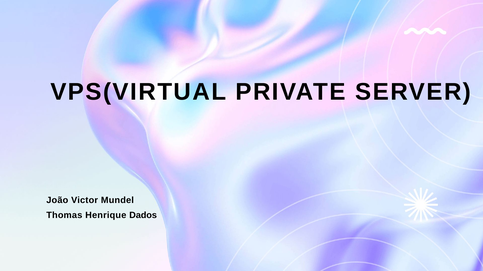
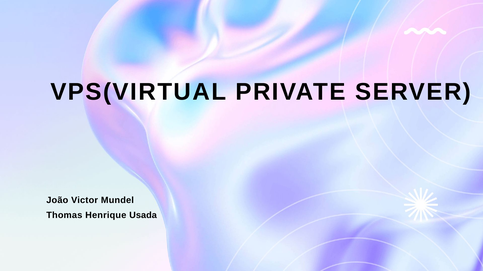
Dados: Dados -> Usada (143, 216)
